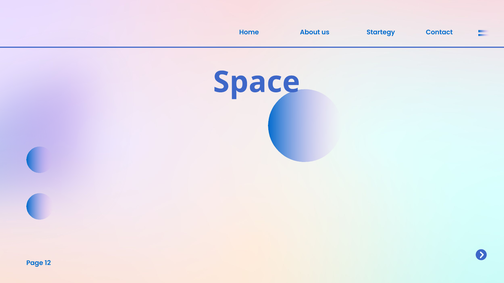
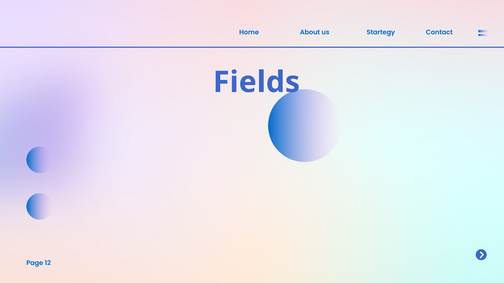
Space: Space -> Fields (257, 82)
